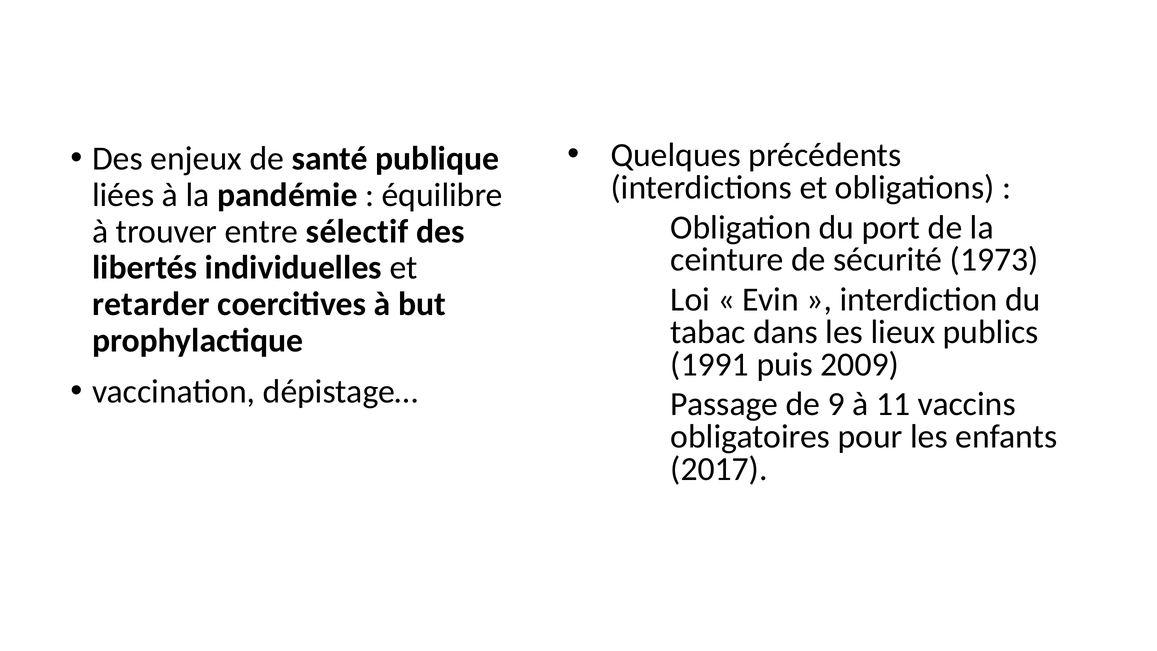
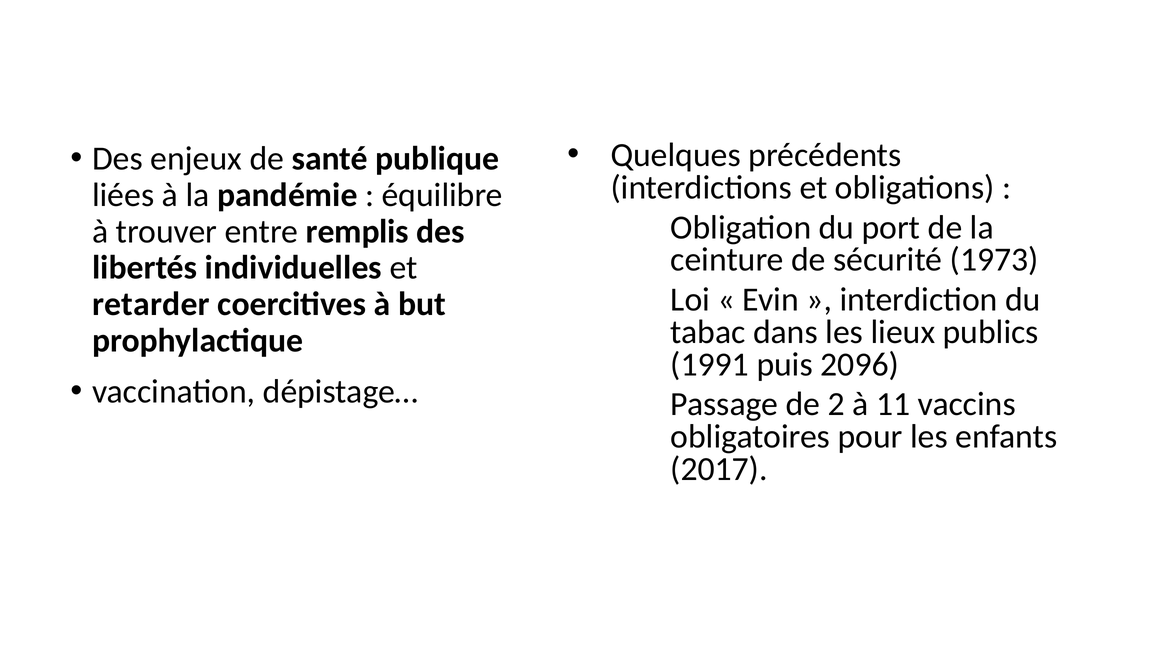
sélectif: sélectif -> remplis (357, 231)
2009: 2009 -> 2096 (860, 364)
9: 9 -> 2 (836, 404)
